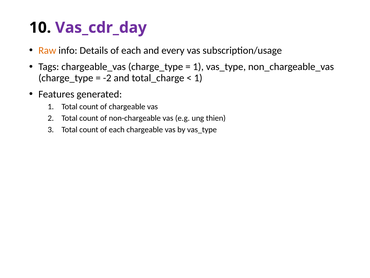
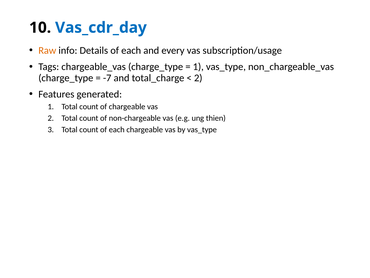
Vas_cdr_day colour: purple -> blue (101, 28)
-2: -2 -> -7 (107, 78)
1: 1 -> 2 (198, 78)
